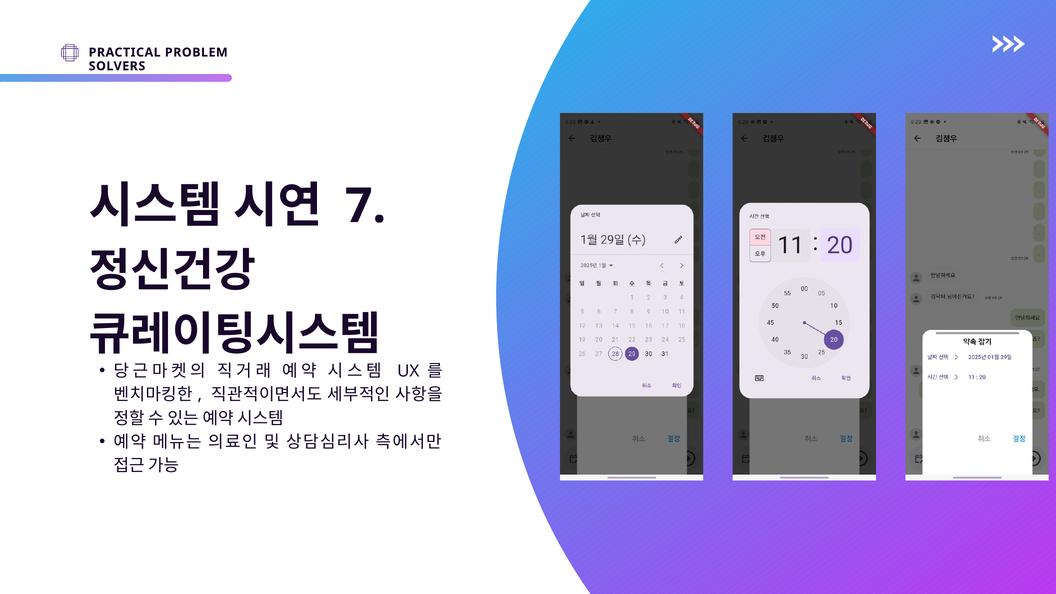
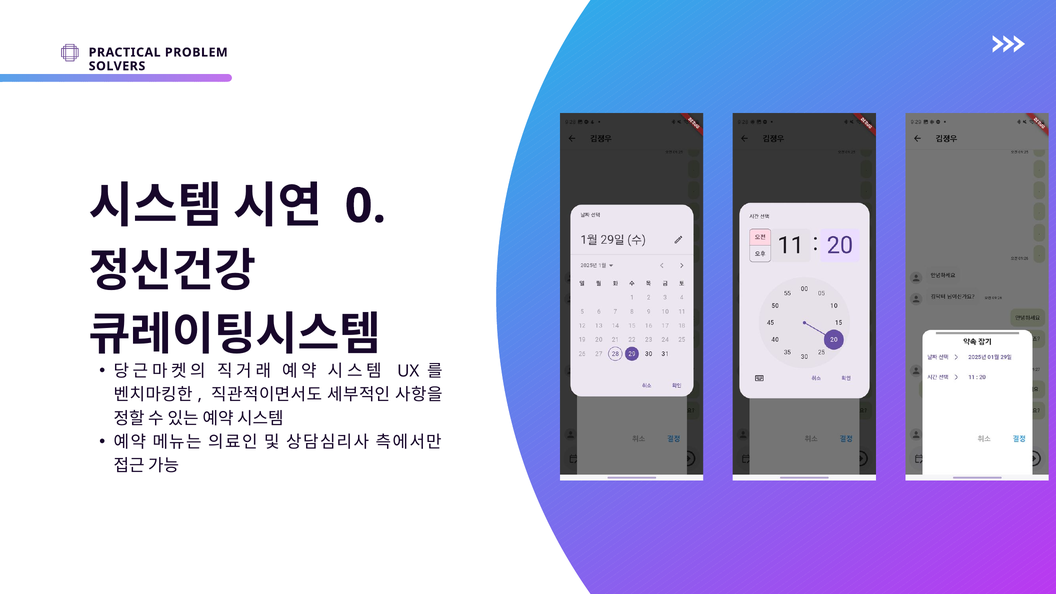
7: 7 -> 0 (365, 206)
